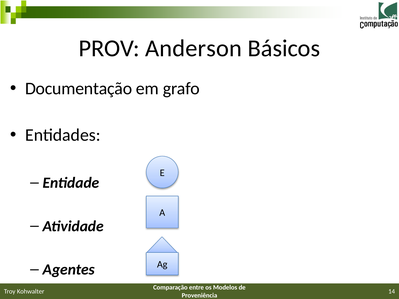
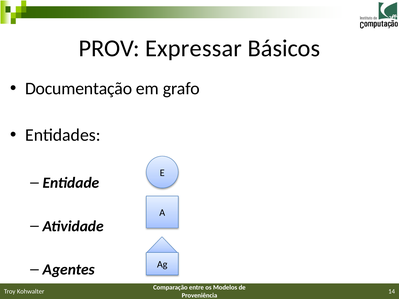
Anderson: Anderson -> Expressar (193, 48)
